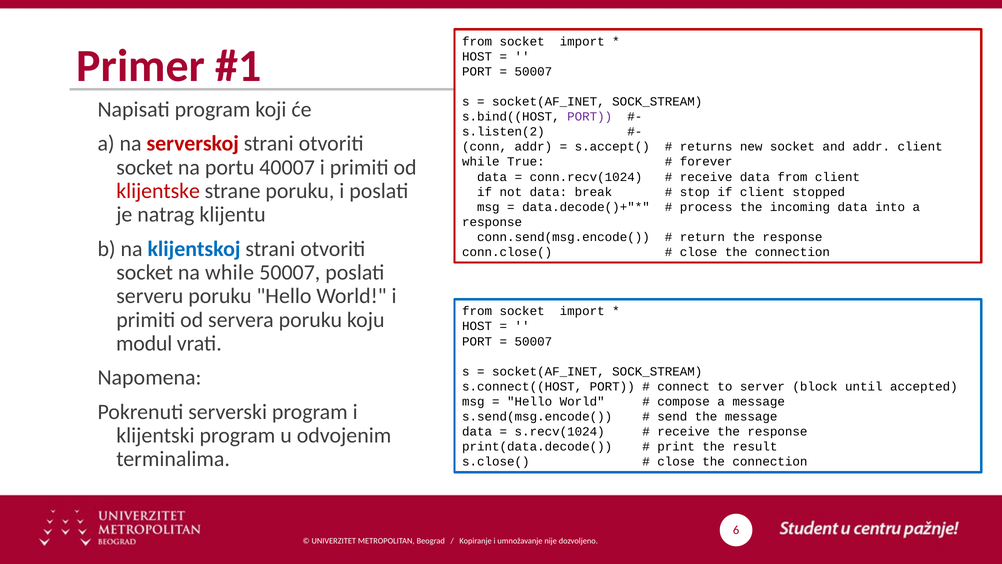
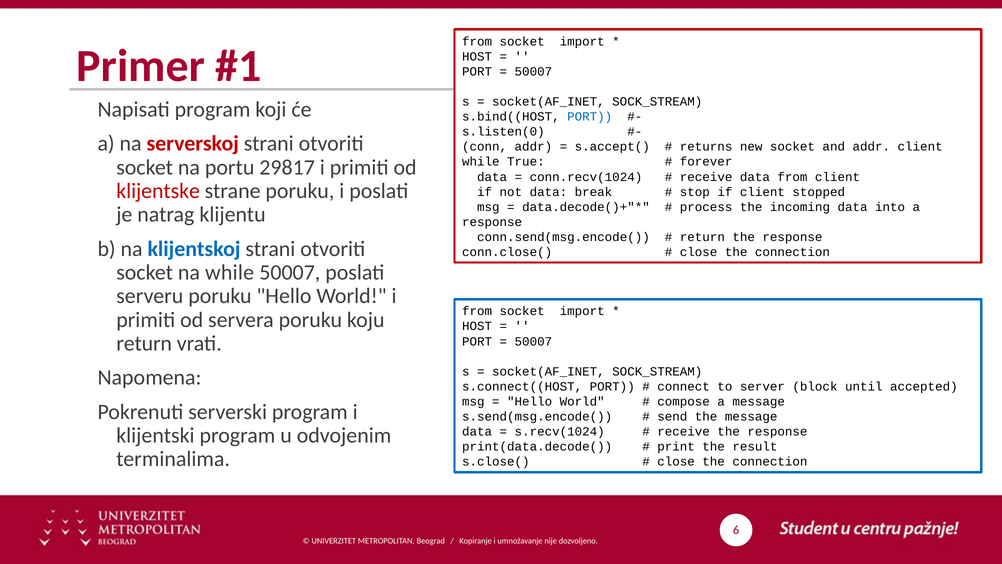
PORT colour: purple -> blue (590, 117)
s.listen(2: s.listen(2 -> s.listen(0 (503, 132)
40007: 40007 -> 29817 (287, 167)
modul: modul -> return (144, 343)
